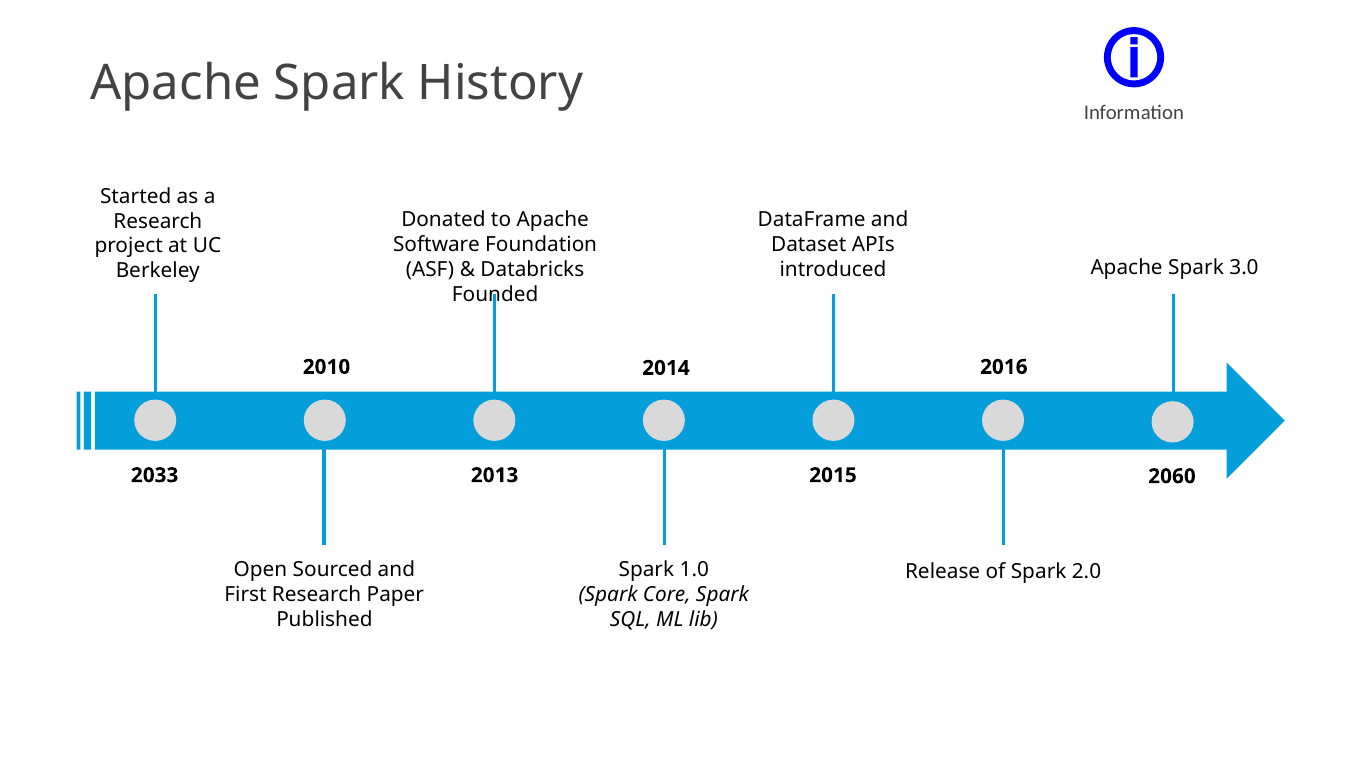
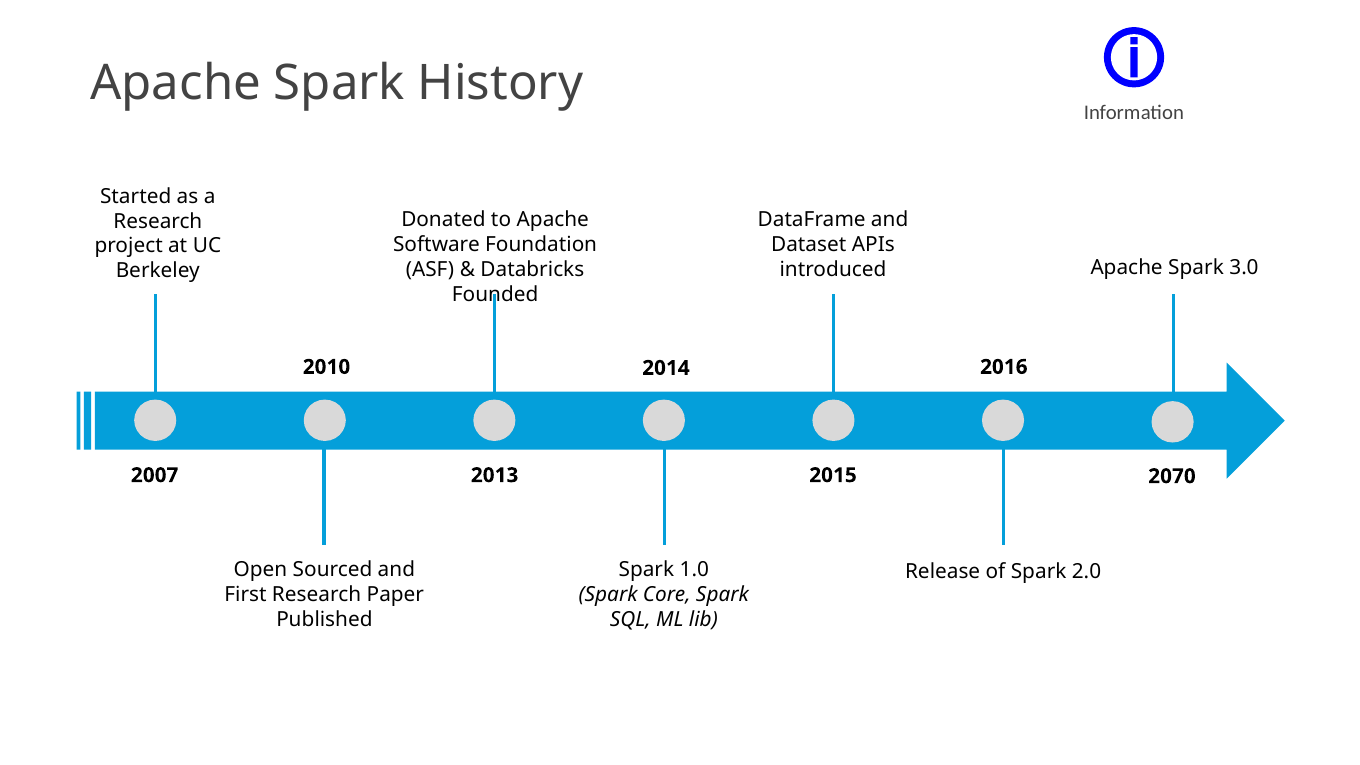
2033: 2033 -> 2007 (155, 475)
2060: 2060 -> 2070 (1172, 476)
